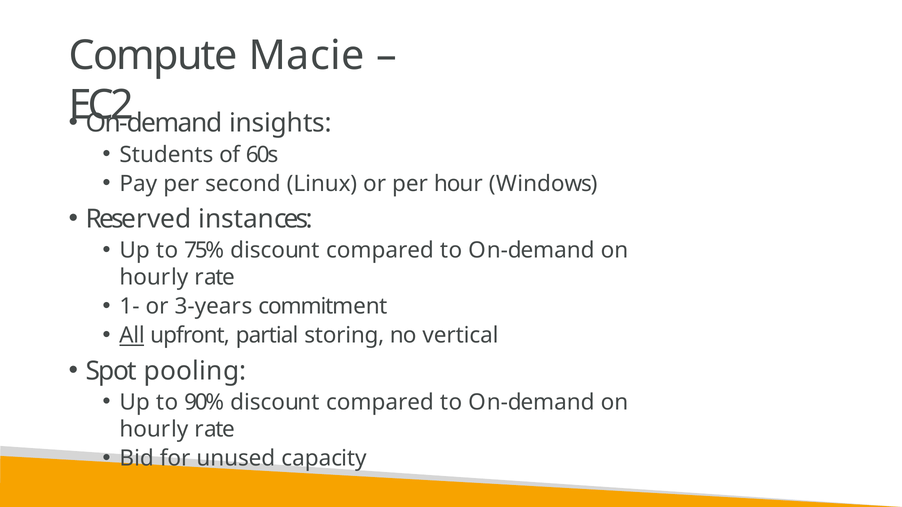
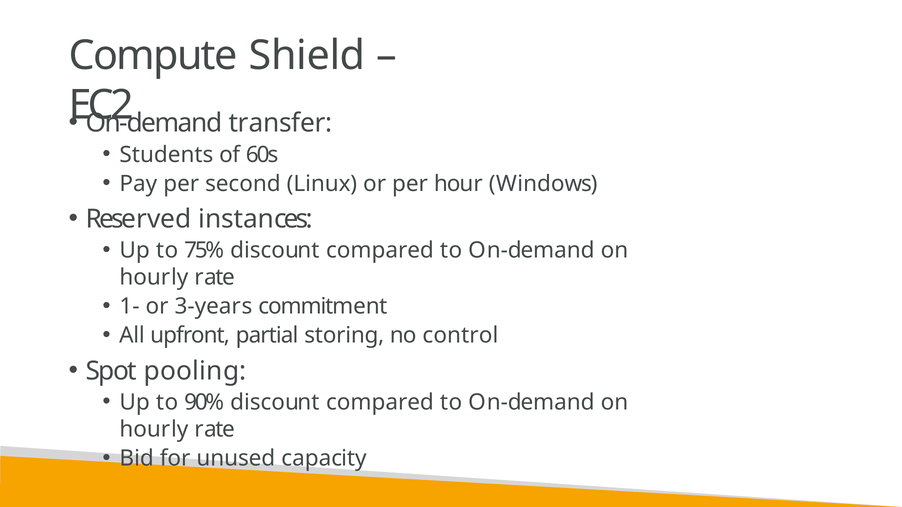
Macie: Macie -> Shield (307, 56)
insights: insights -> transfer (281, 123)
All underline: present -> none (132, 336)
vertical: vertical -> control (460, 336)
